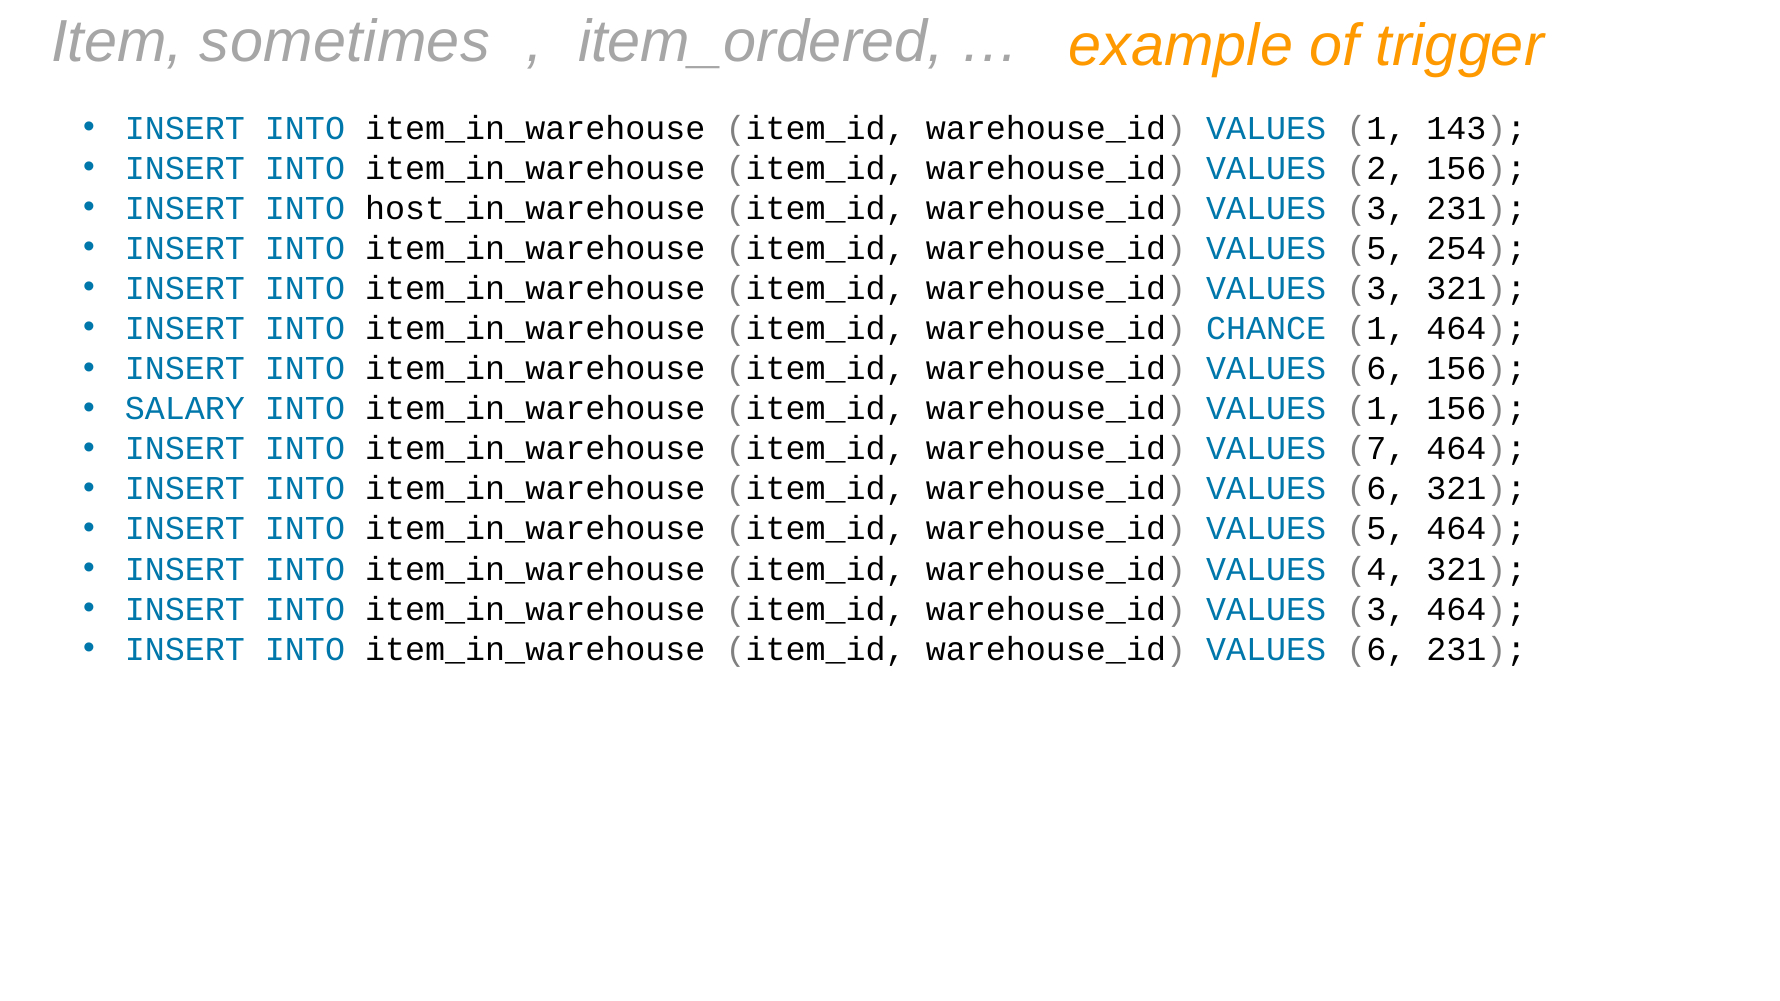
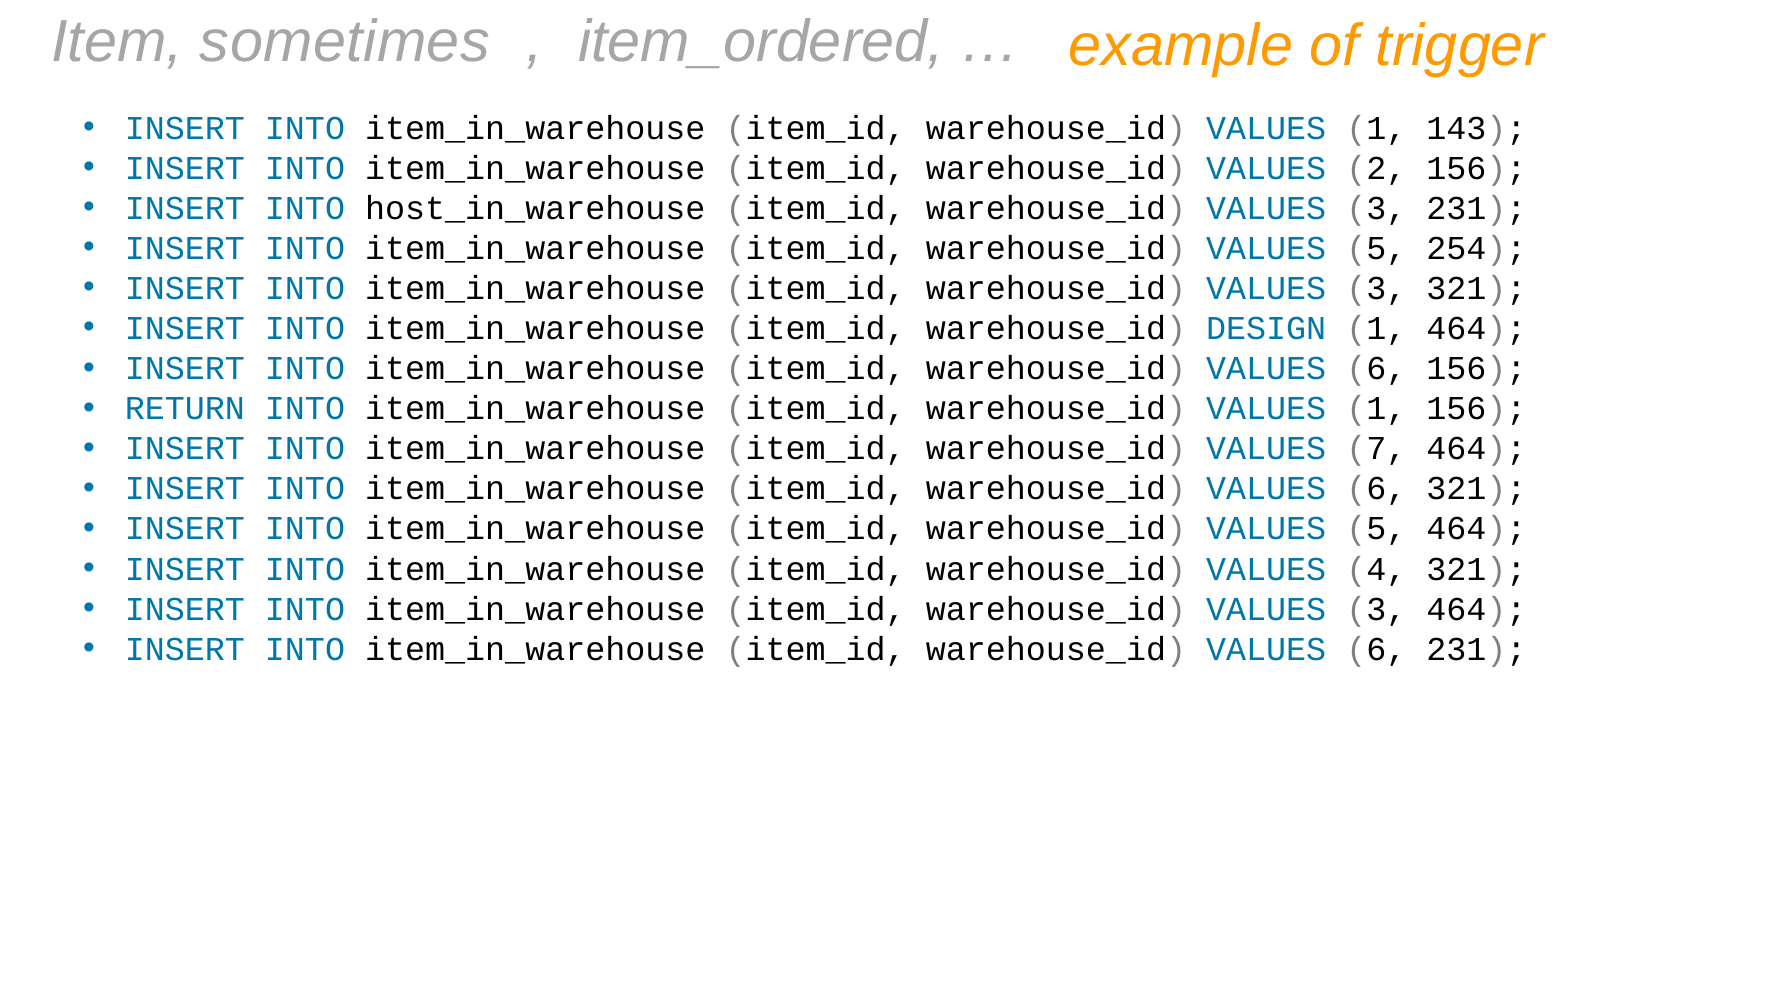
CHANCE: CHANCE -> DESIGN (1266, 329)
SALARY: SALARY -> RETURN (185, 409)
